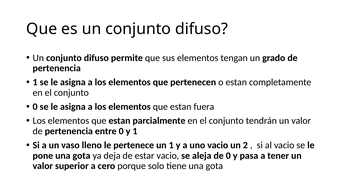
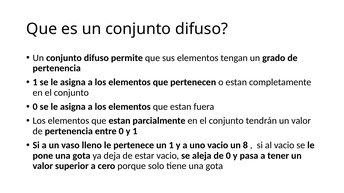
2: 2 -> 8 (245, 146)
